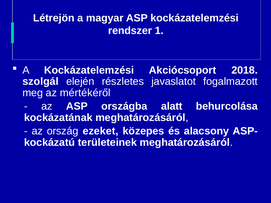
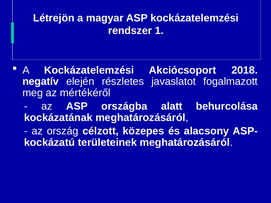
szolgál: szolgál -> negatív (41, 82)
ezeket: ezeket -> célzott (101, 131)
